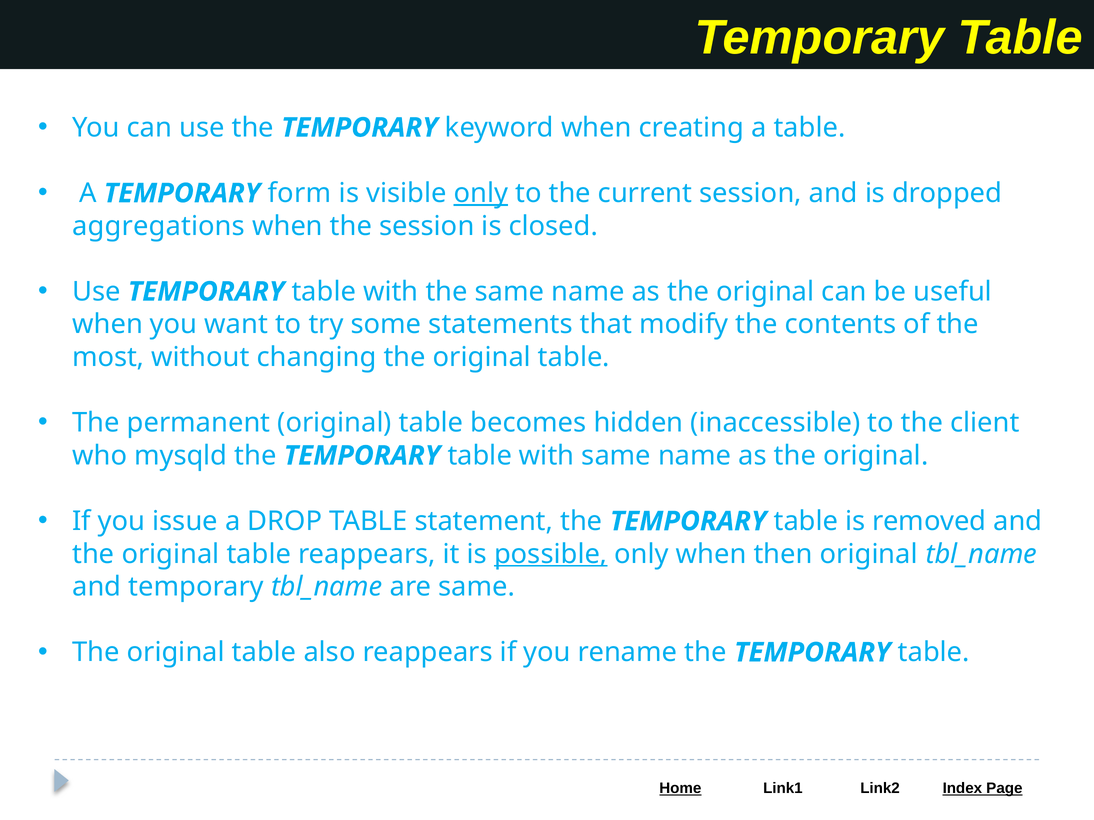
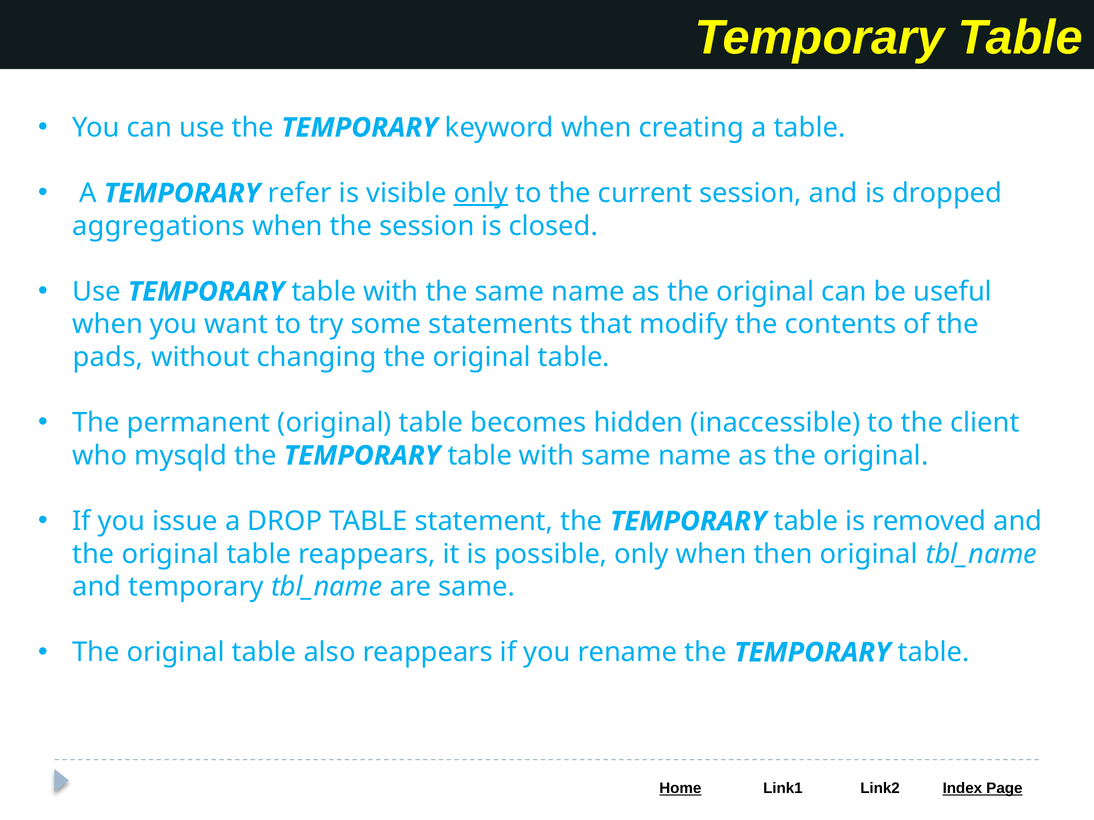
form: form -> refer (300, 193)
most: most -> pads (108, 357)
possible underline: present -> none (551, 554)
